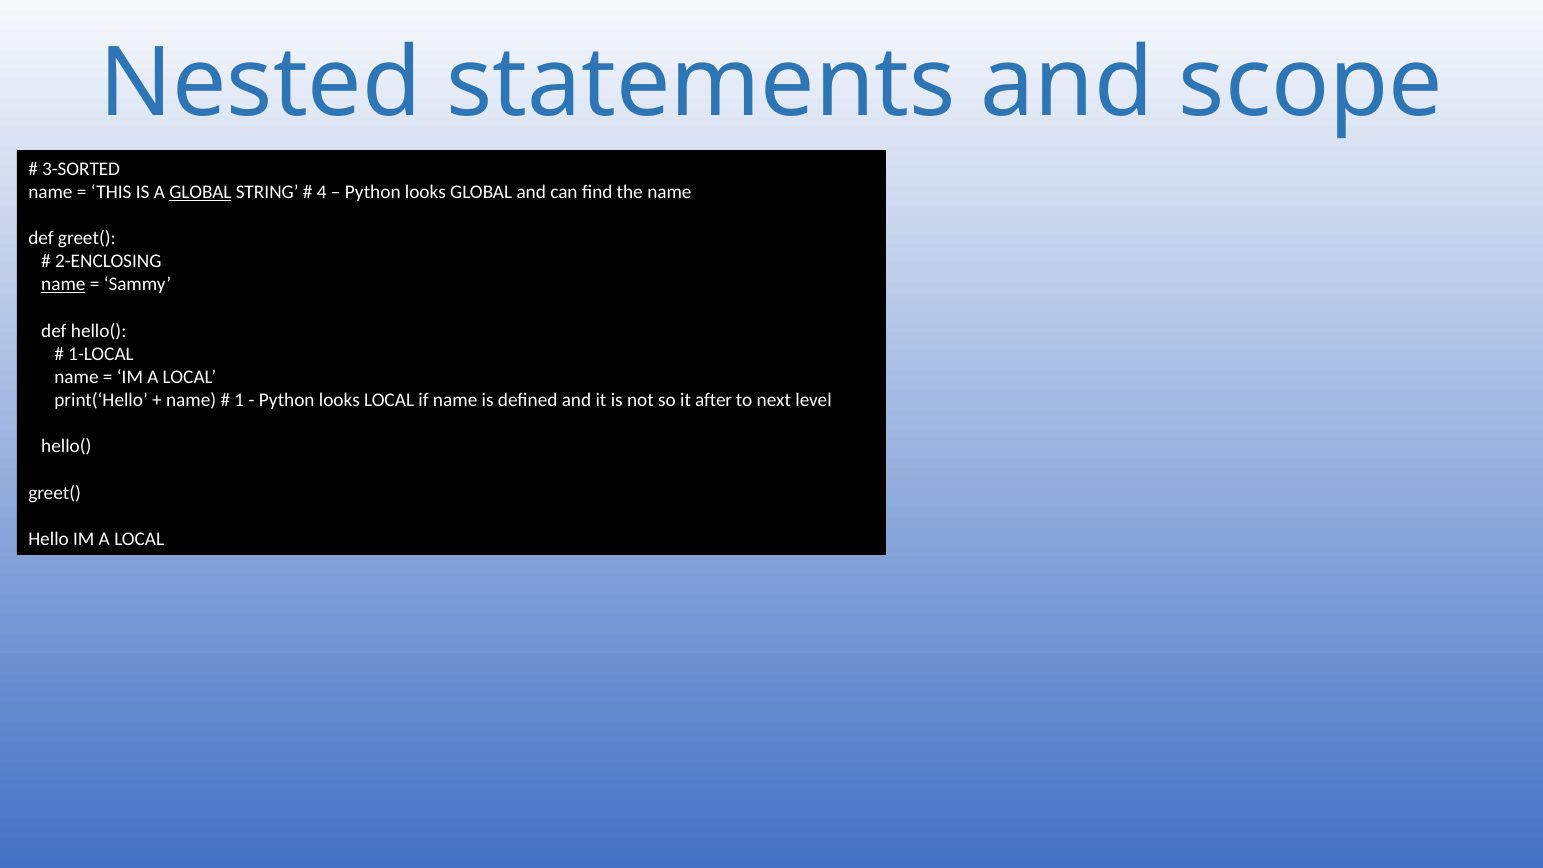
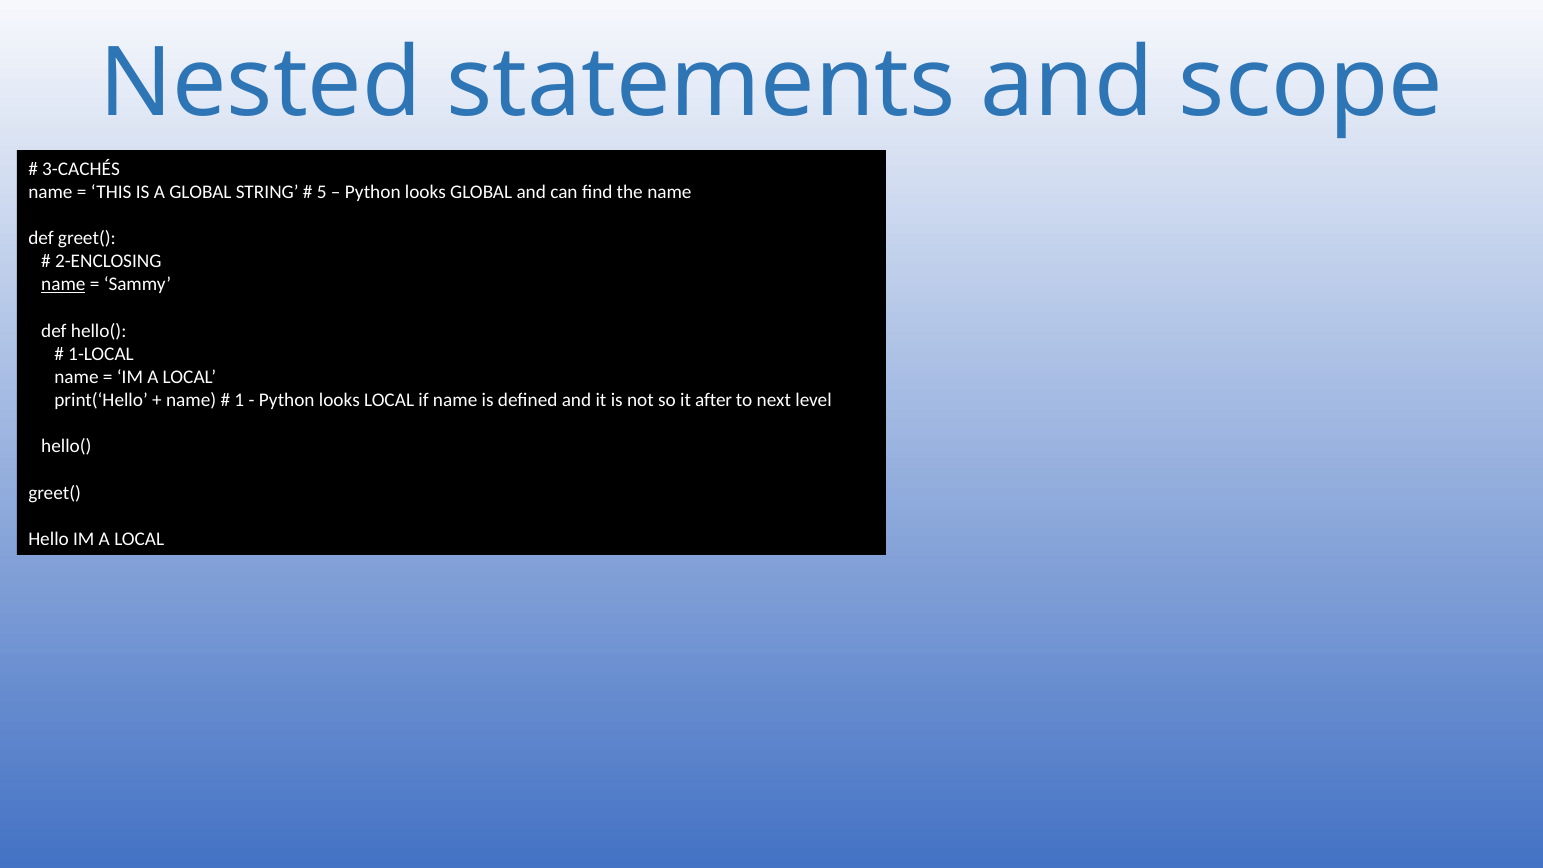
3-SORTED: 3-SORTED -> 3-CACHÉS (81, 169)
GLOBAL underline: present -> none (200, 192)
4: 4 -> 5 (322, 192)
